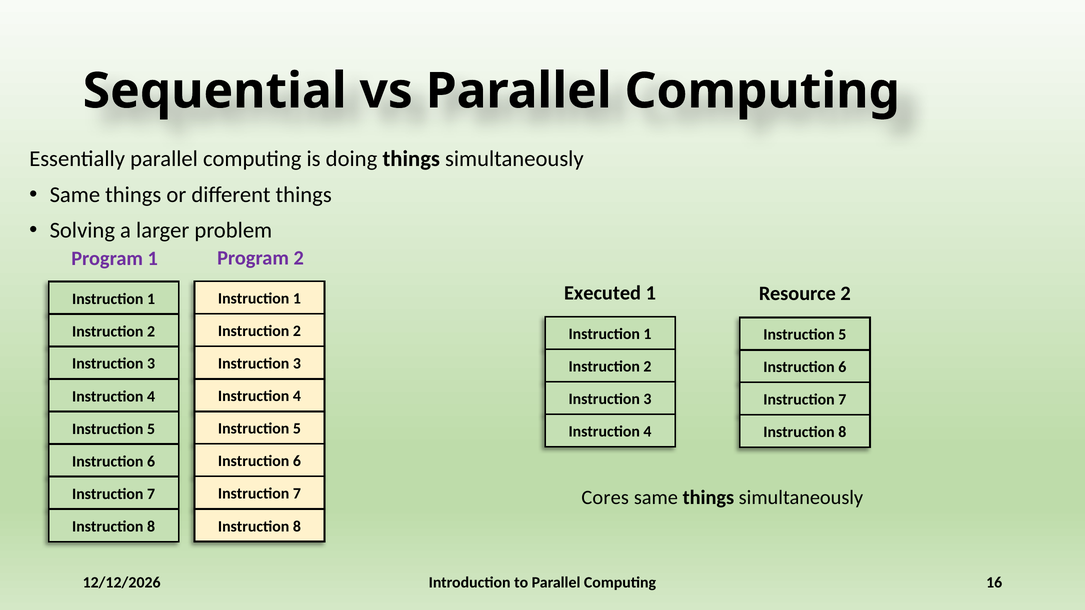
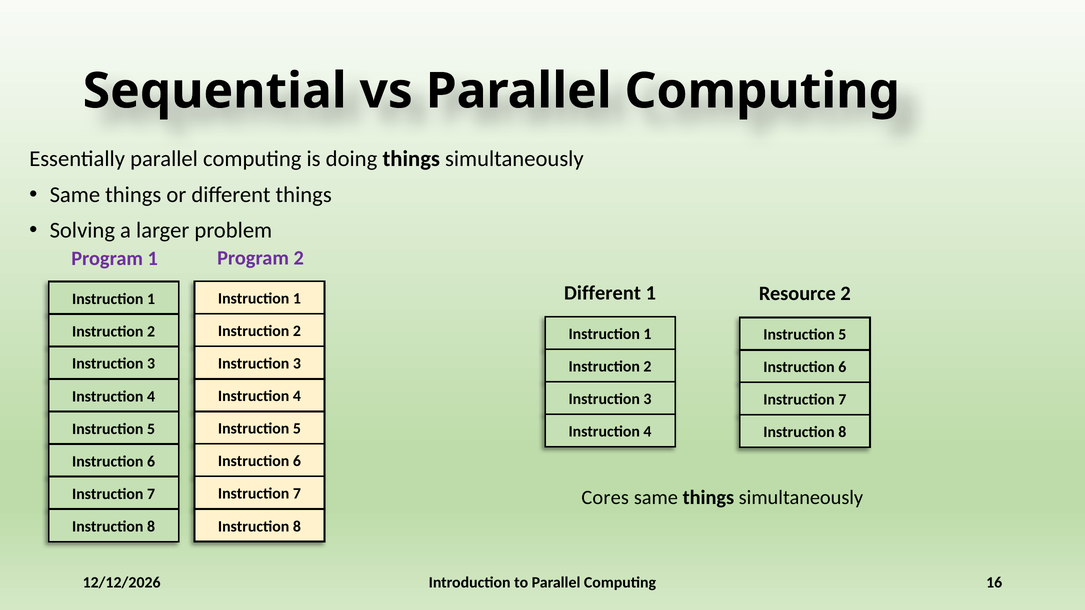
Executed: Executed -> Different (603, 293)
